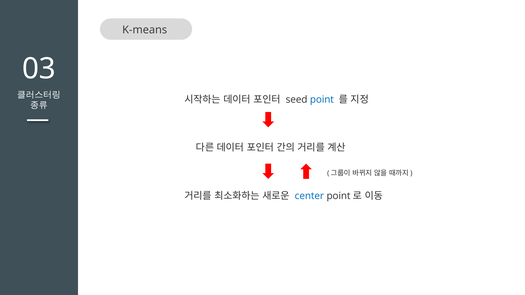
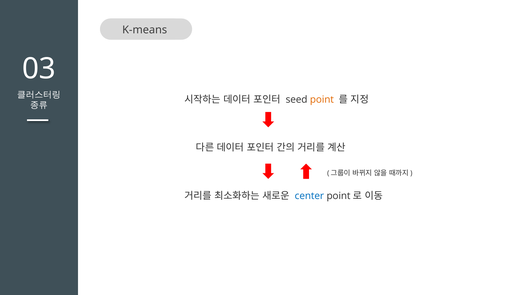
point colour: blue -> orange (322, 100)
